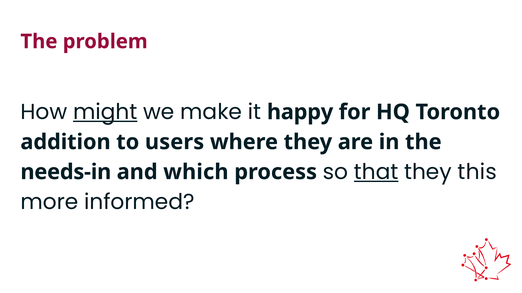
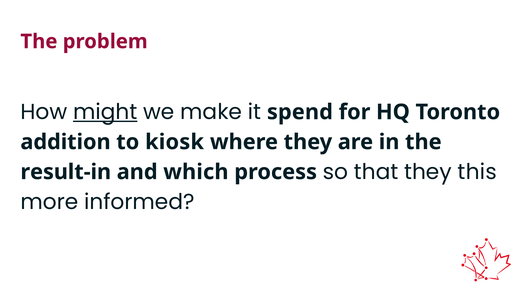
happy: happy -> spend (300, 112)
users: users -> kiosk (175, 142)
needs-in: needs-in -> result-in (66, 172)
that underline: present -> none (376, 172)
